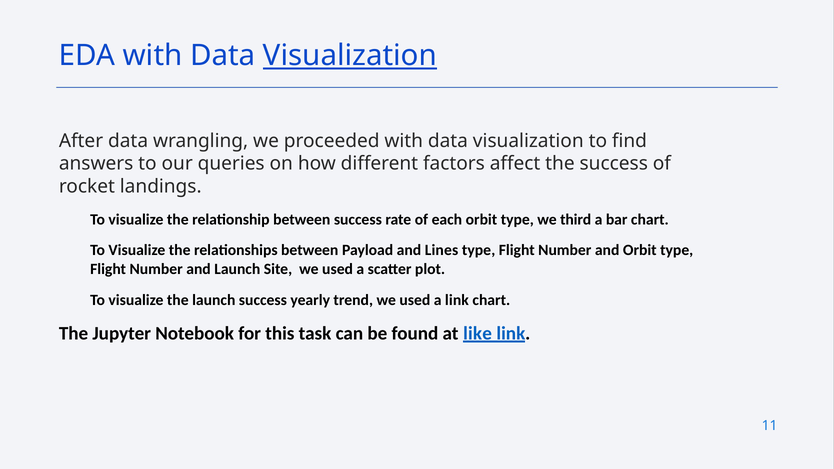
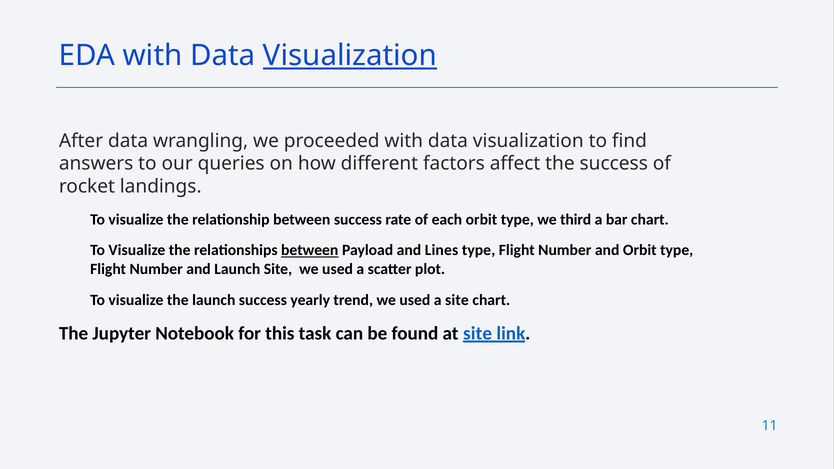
between underline: none -> present (310, 250)
a link: link -> site (457, 300)
at like: like -> site (478, 333)
